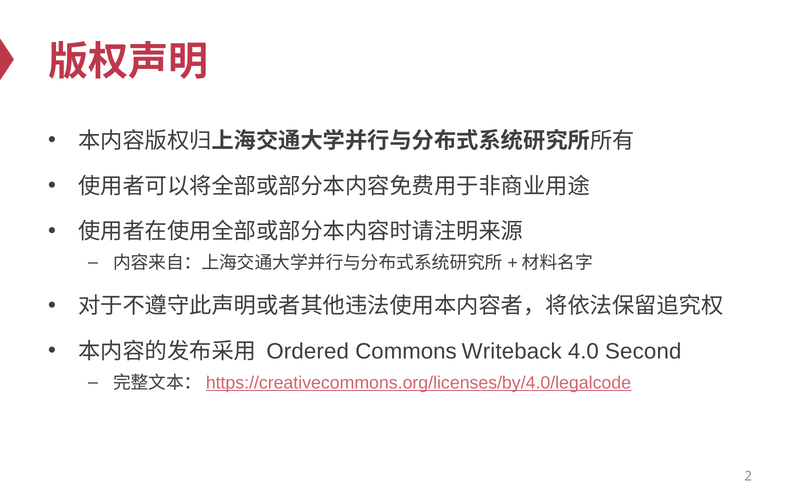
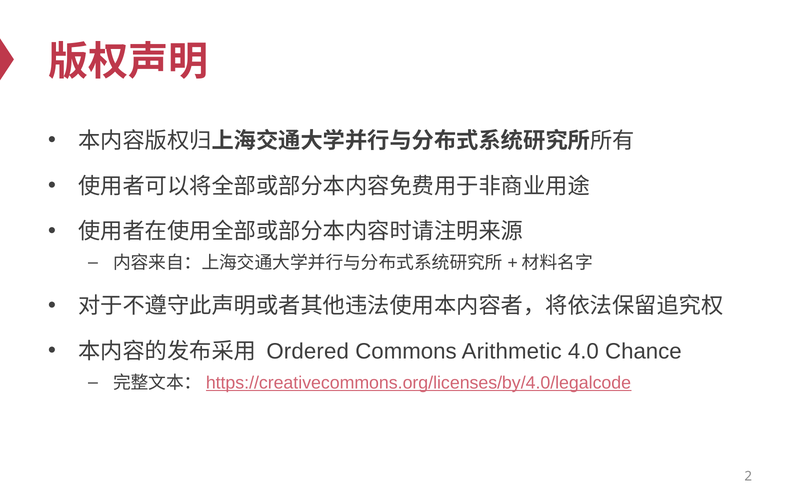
Writeback: Writeback -> Arithmetic (512, 351)
Second: Second -> Chance (643, 351)
